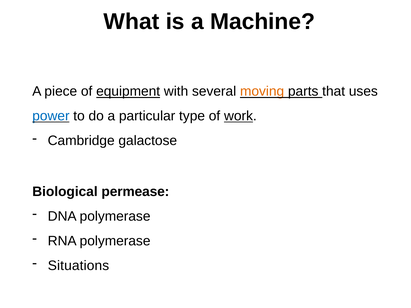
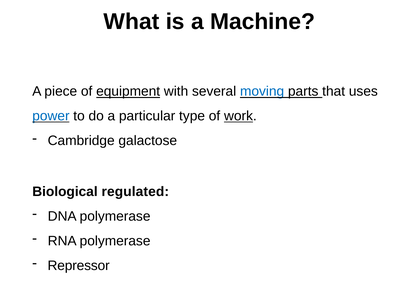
moving colour: orange -> blue (262, 92)
permease: permease -> regulated (135, 192)
Situations: Situations -> Repressor (79, 266)
